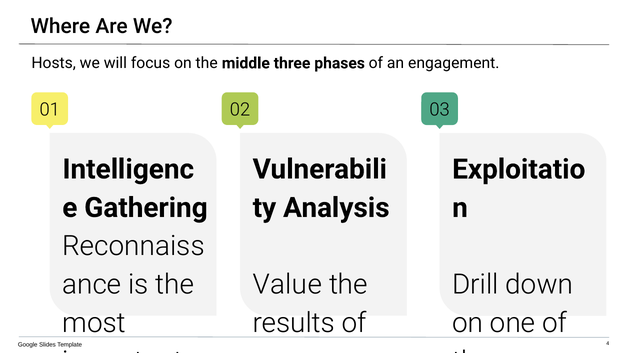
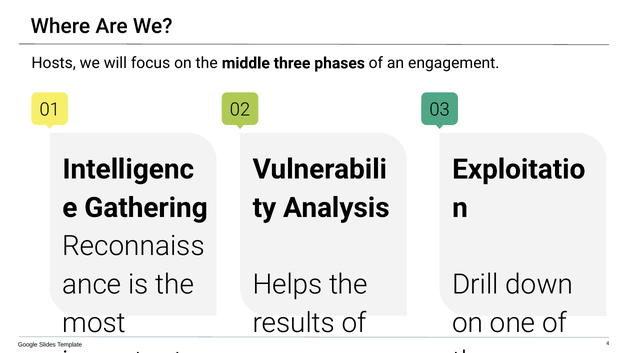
Value: Value -> Helps (287, 285)
